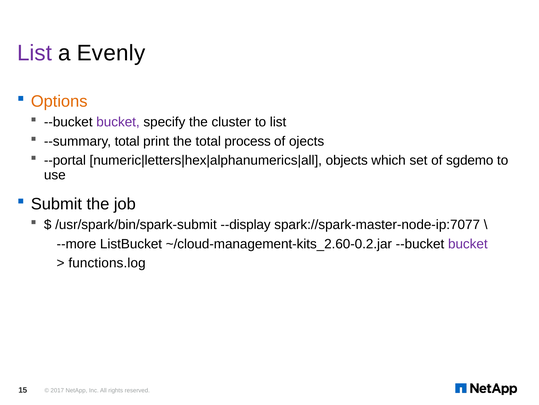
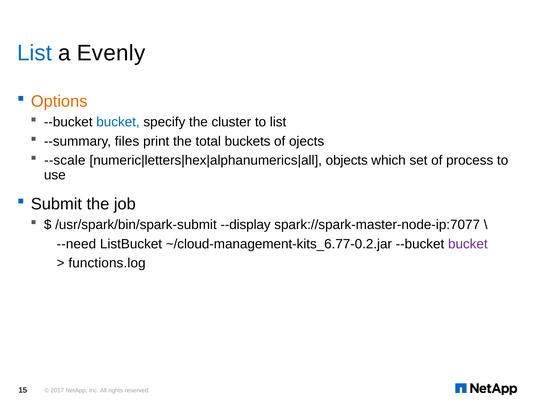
List colour: purple -> blue (34, 53)
bucket colour: purple -> blue (118, 122)
--summary total: total -> files (127, 141)
process: process -> buckets (248, 141)
--portal: --portal -> --scale (65, 160)
sgdemo: sgdemo -> process (470, 160)
--more: --more -> --need (76, 243)
~/cloud-management-kits_2.60-0.2.jar: ~/cloud-management-kits_2.60-0.2.jar -> ~/cloud-management-kits_6.77-0.2.jar (279, 243)
